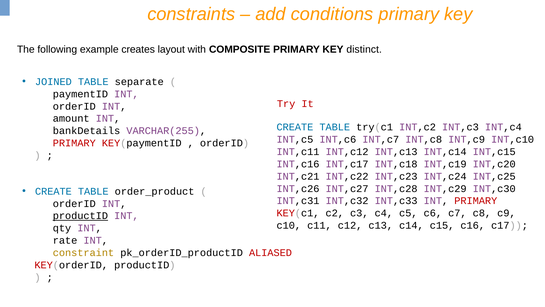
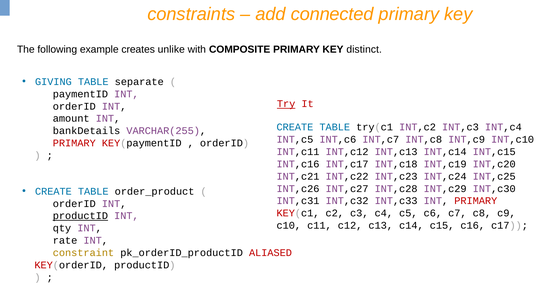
conditions: conditions -> connected (332, 14)
layout: layout -> unlike (171, 49)
JOINED: JOINED -> GIVING (53, 82)
Try underline: none -> present (286, 104)
